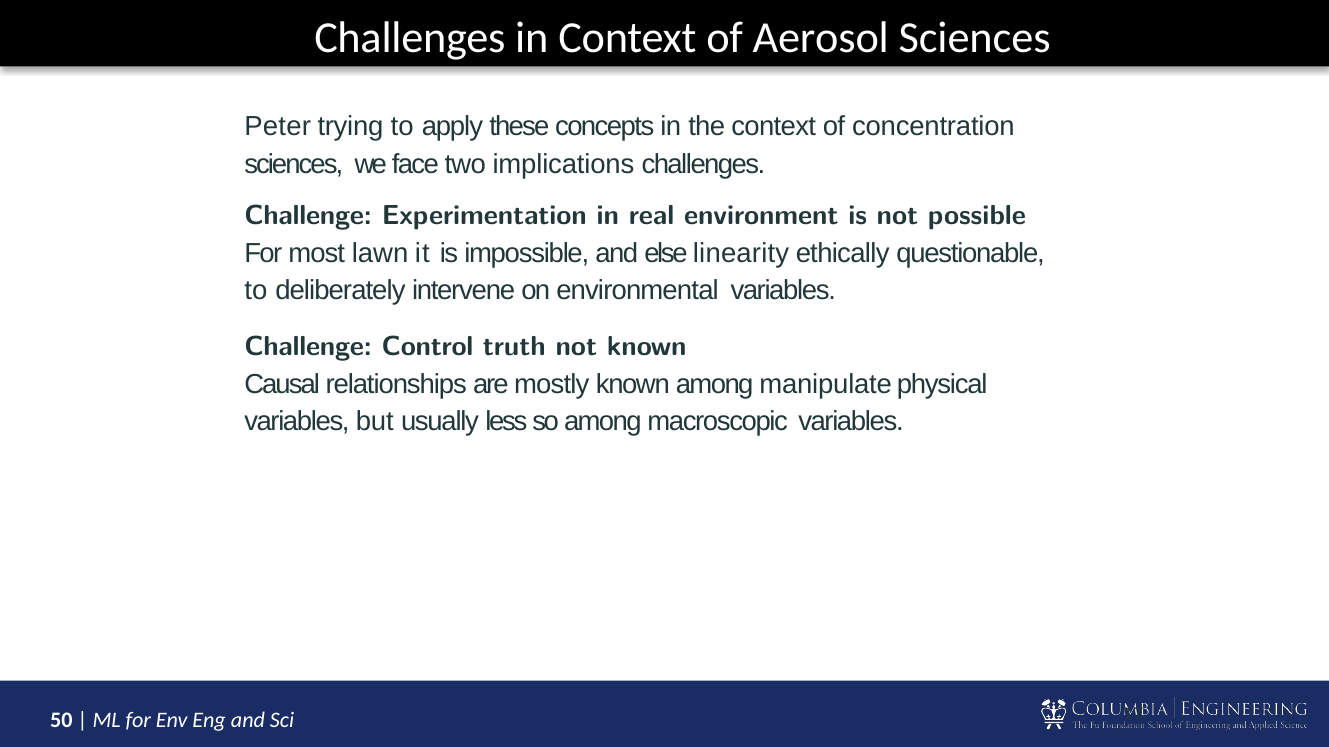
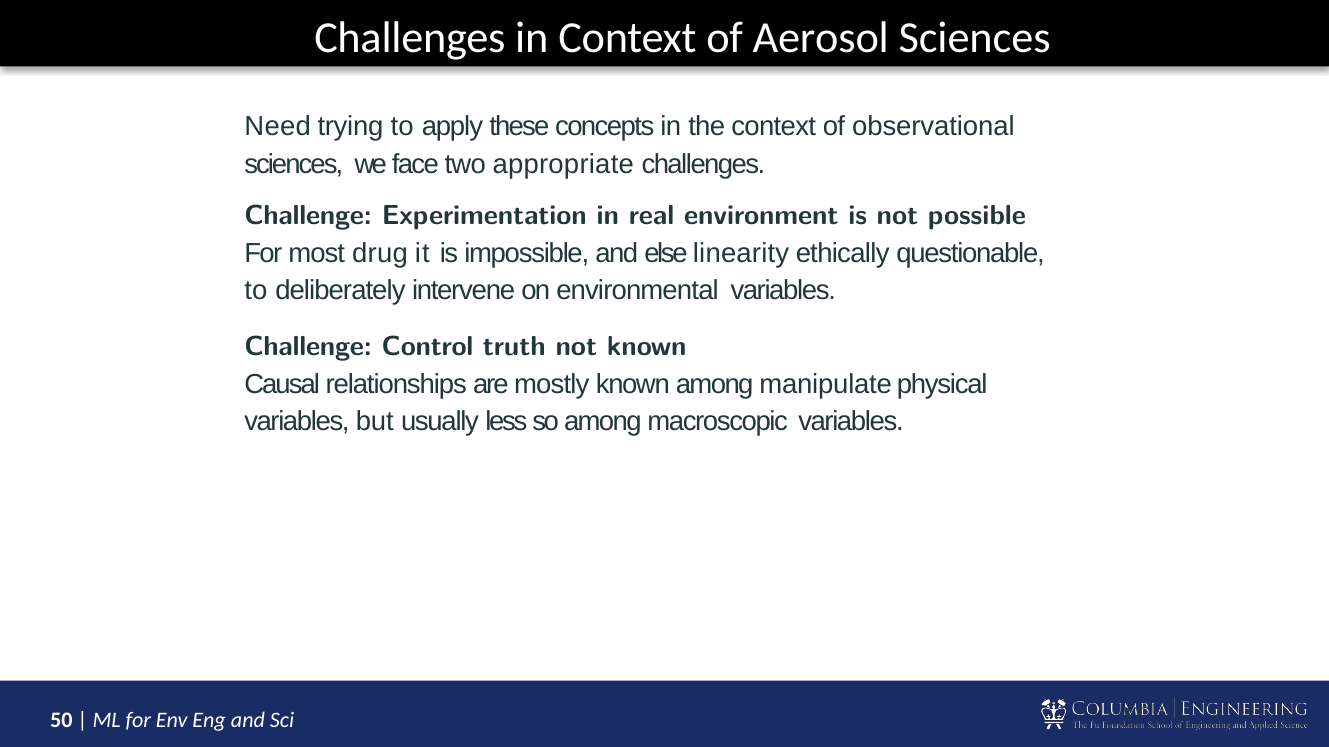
Peter: Peter -> Need (278, 127)
concentration: concentration -> observational (933, 127)
implications: implications -> appropriate (563, 165)
lawn: lawn -> drug (380, 253)
